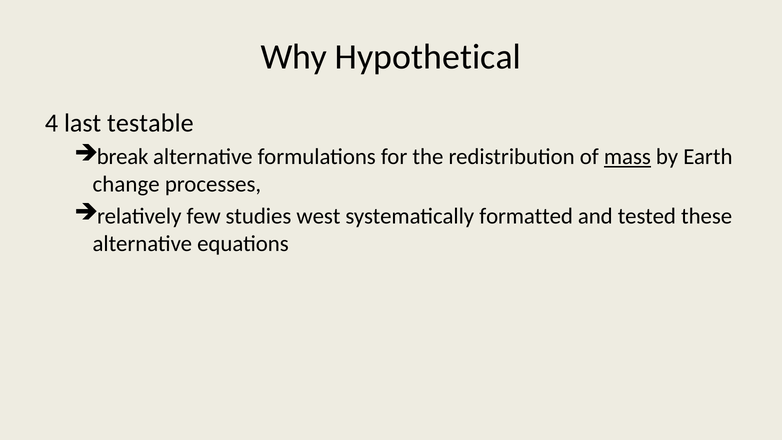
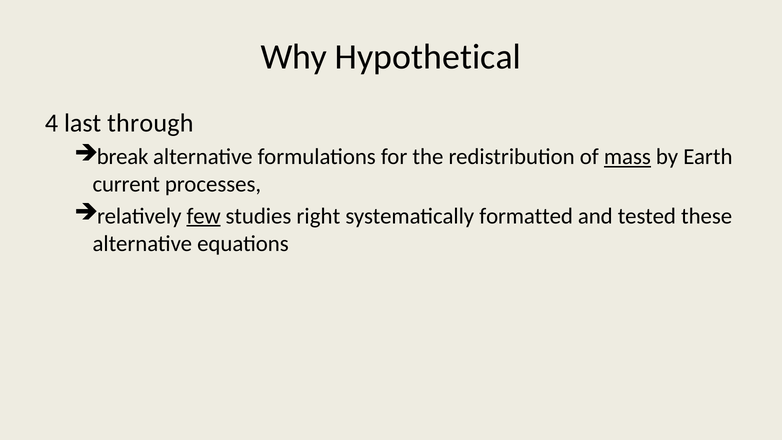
testable: testable -> through (150, 123)
change: change -> current (126, 184)
few underline: none -> present (204, 216)
west: west -> right (318, 216)
